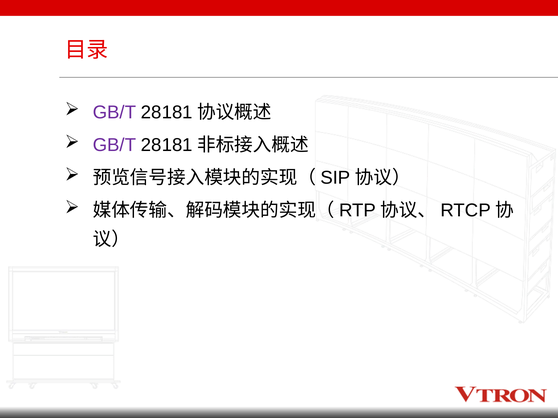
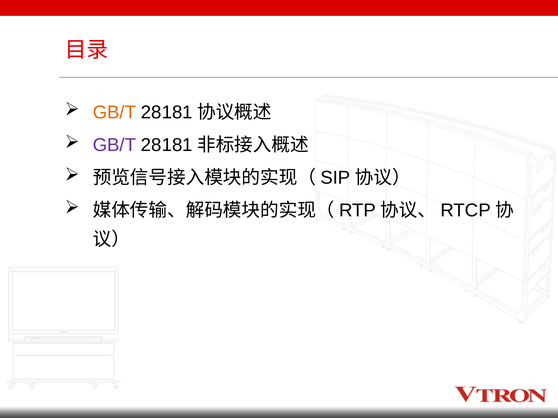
GB/T colour: purple -> orange (114, 113)
